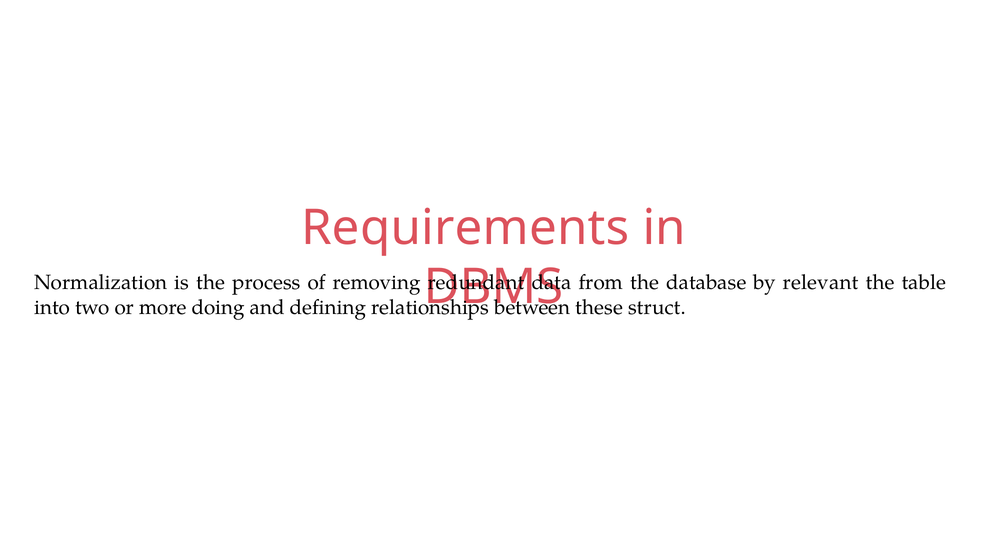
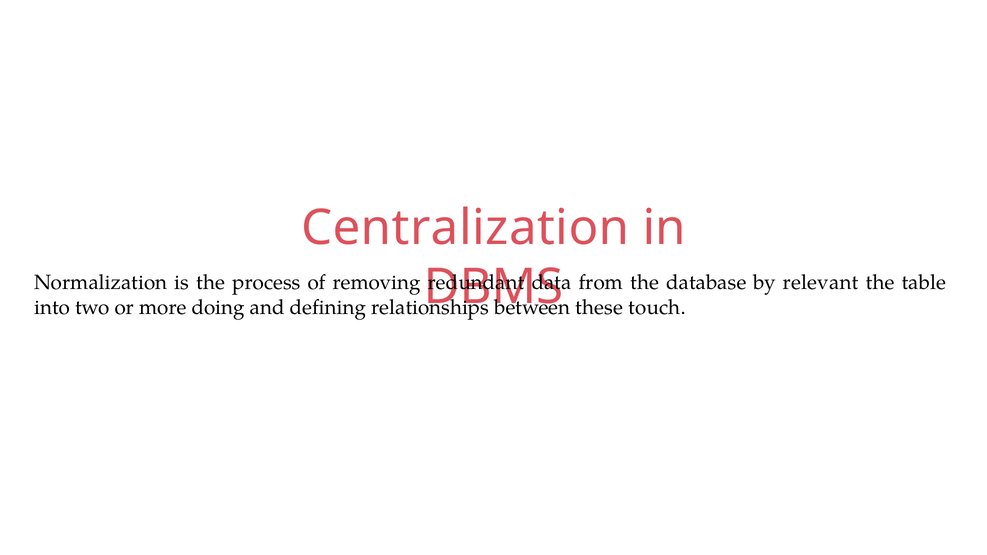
Requirements: Requirements -> Centralization (465, 228)
struct: struct -> touch (657, 307)
